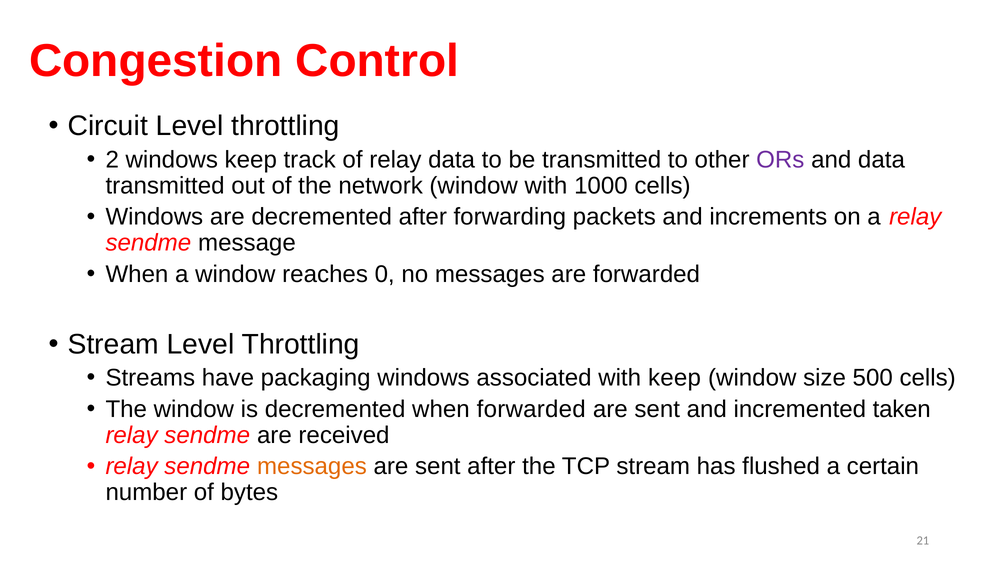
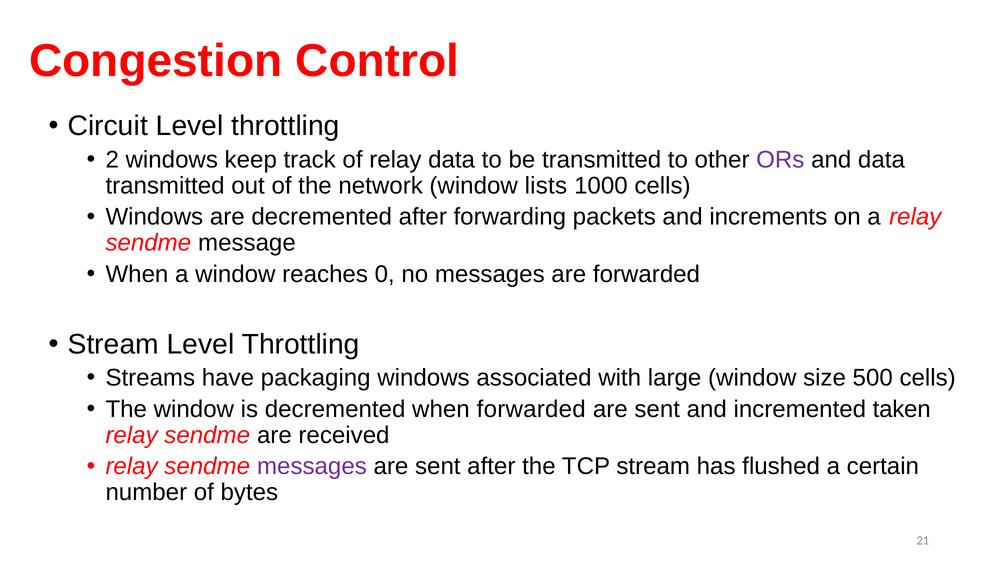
window with: with -> lists (546, 186)
with keep: keep -> large (675, 378)
messages colour: orange -> purple (312, 466)
